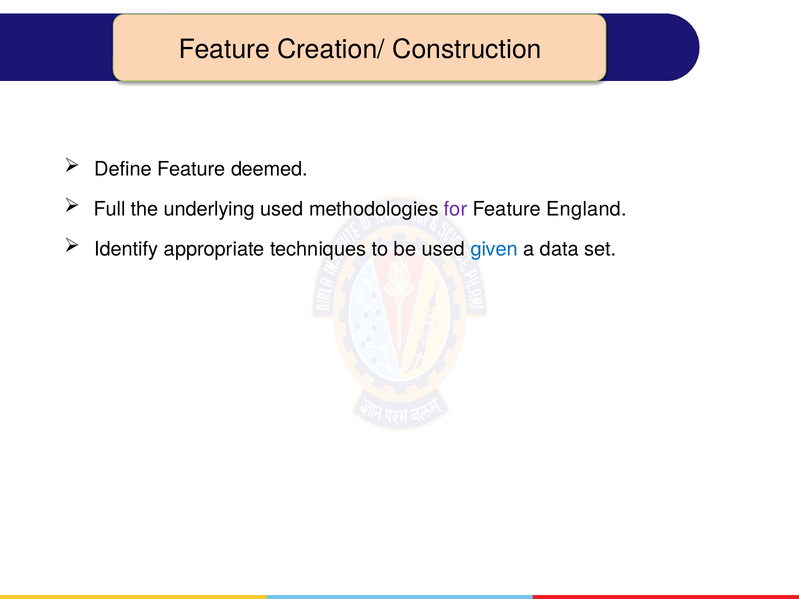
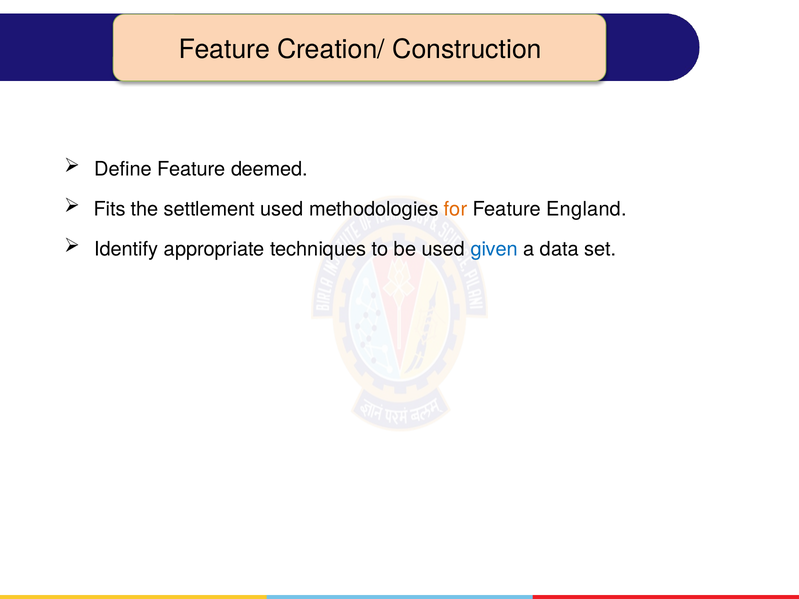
Full: Full -> Fits (110, 209)
underlying: underlying -> settlement (209, 209)
for colour: purple -> orange (456, 209)
